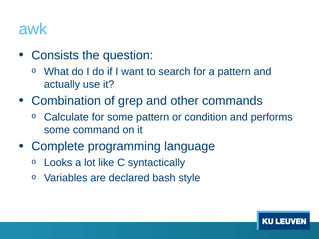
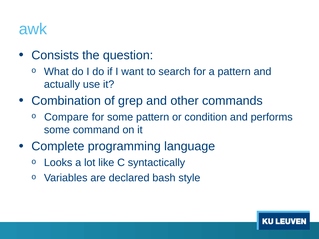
Calculate: Calculate -> Compare (66, 117)
